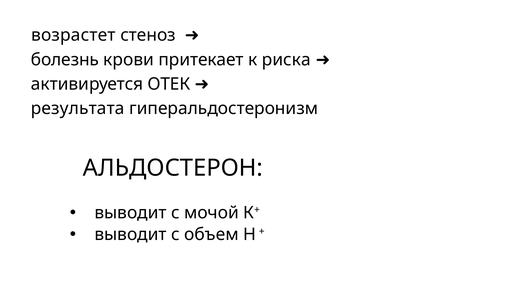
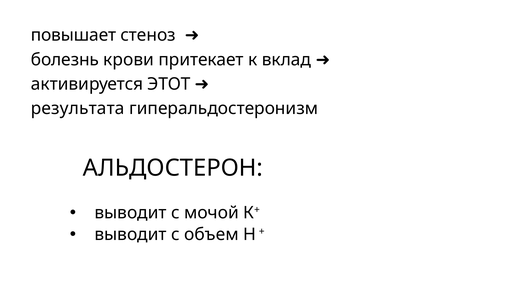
возрастет: возрастет -> повышает (73, 35)
риска: риска -> вклад (286, 60)
ОТЕК: ОТЕК -> ЭТОТ (169, 84)
